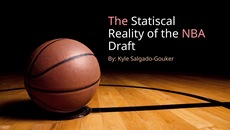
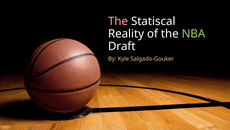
NBA colour: pink -> light green (193, 34)
